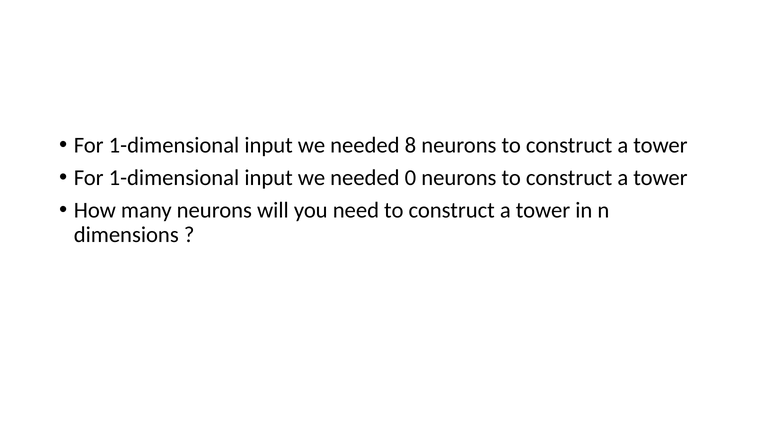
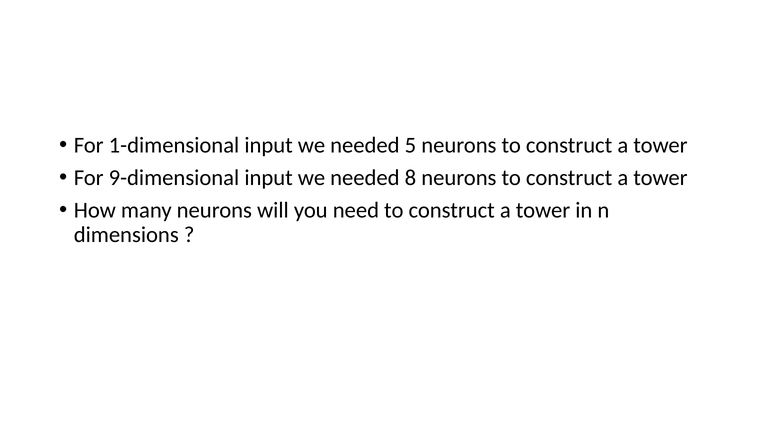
8: 8 -> 5 (410, 145)
1-dimensional: 1-dimensional -> 9-dimensional (174, 178)
0: 0 -> 8 (410, 178)
